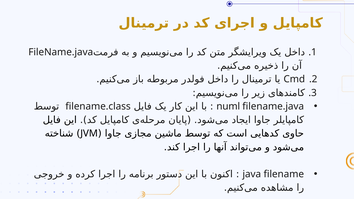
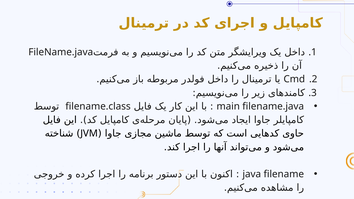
numl: numl -> main (228, 106)
